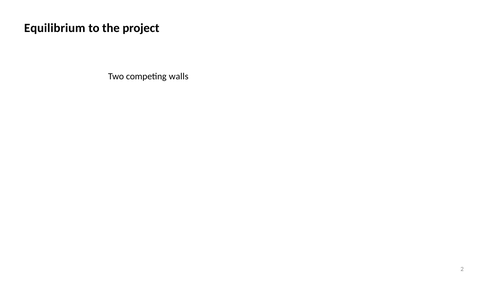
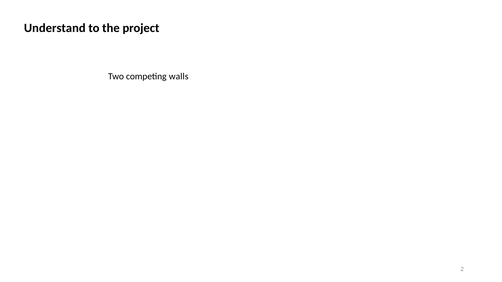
Equilibrium: Equilibrium -> Understand (55, 28)
